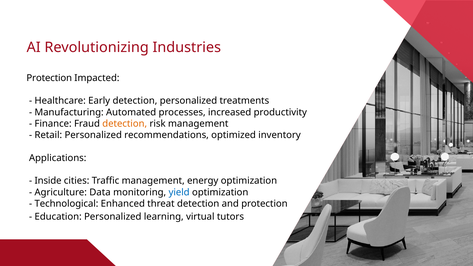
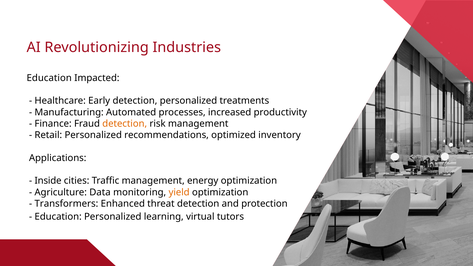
Protection: Protection -> Education (49, 78)
yield colour: blue -> orange (179, 192)
Technological: Technological -> Transformers (66, 204)
